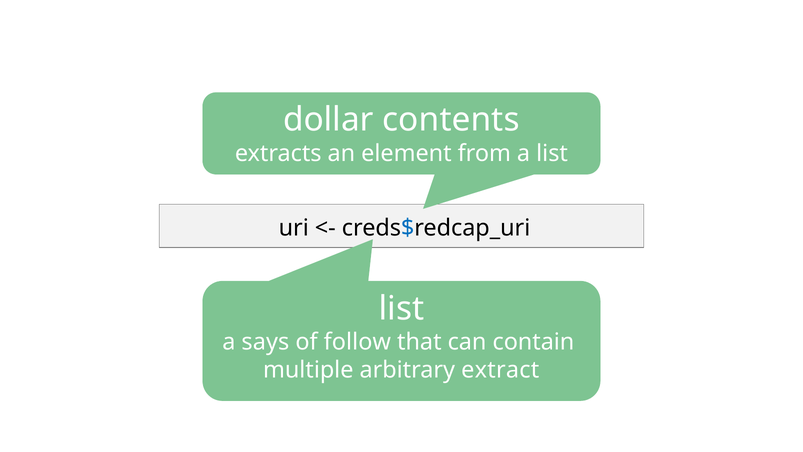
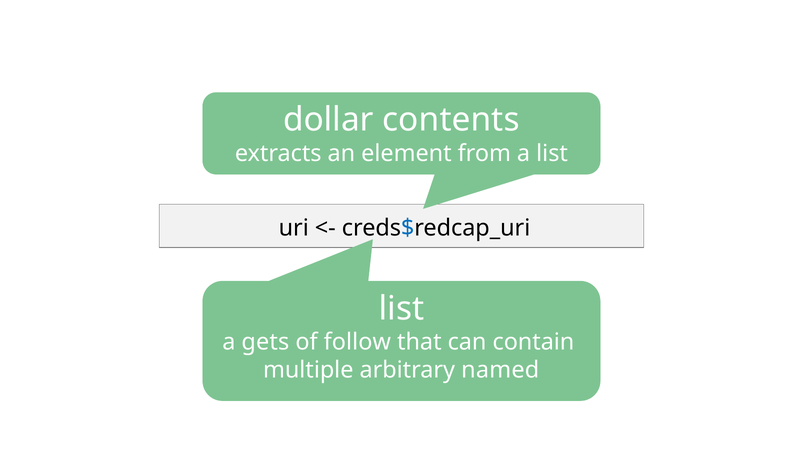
says: says -> gets (265, 342)
extract: extract -> named (500, 370)
